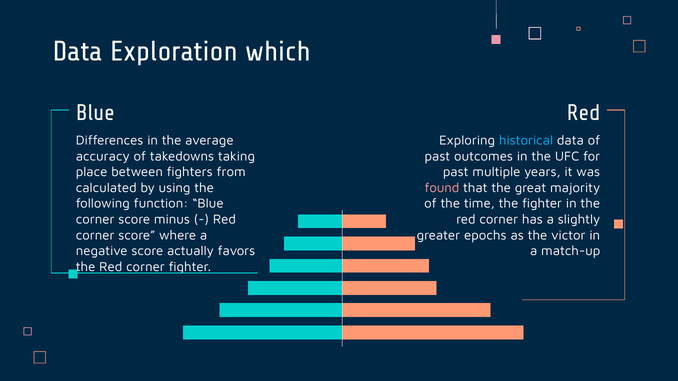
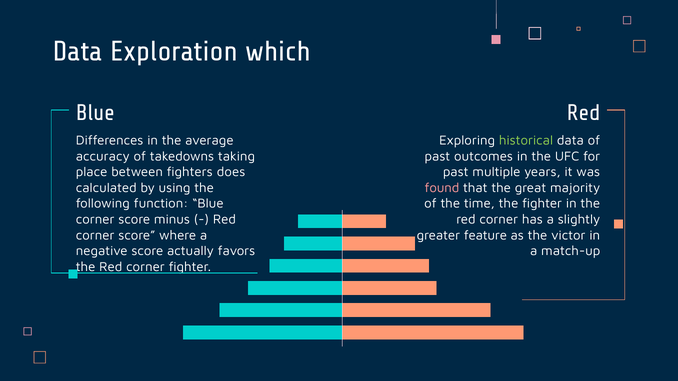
historical colour: light blue -> light green (526, 140)
from: from -> does (231, 172)
epochs: epochs -> feature (485, 235)
